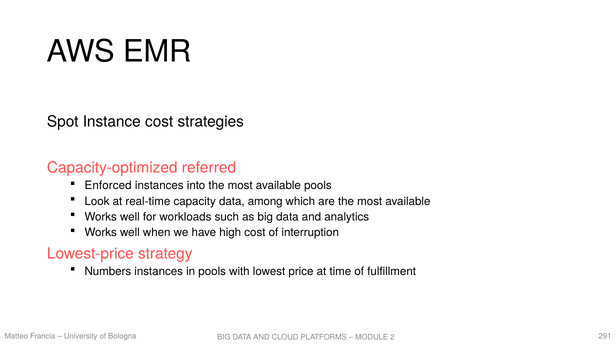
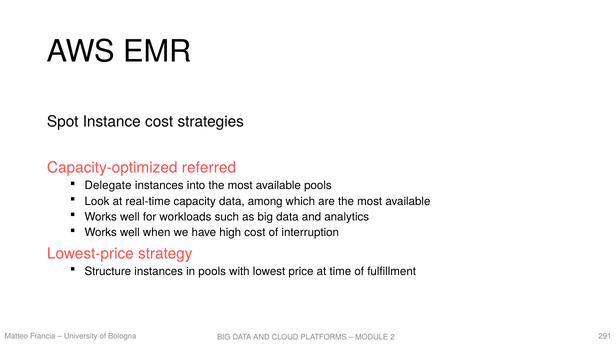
Enforced: Enforced -> Delegate (108, 186)
Numbers: Numbers -> Structure (108, 272)
